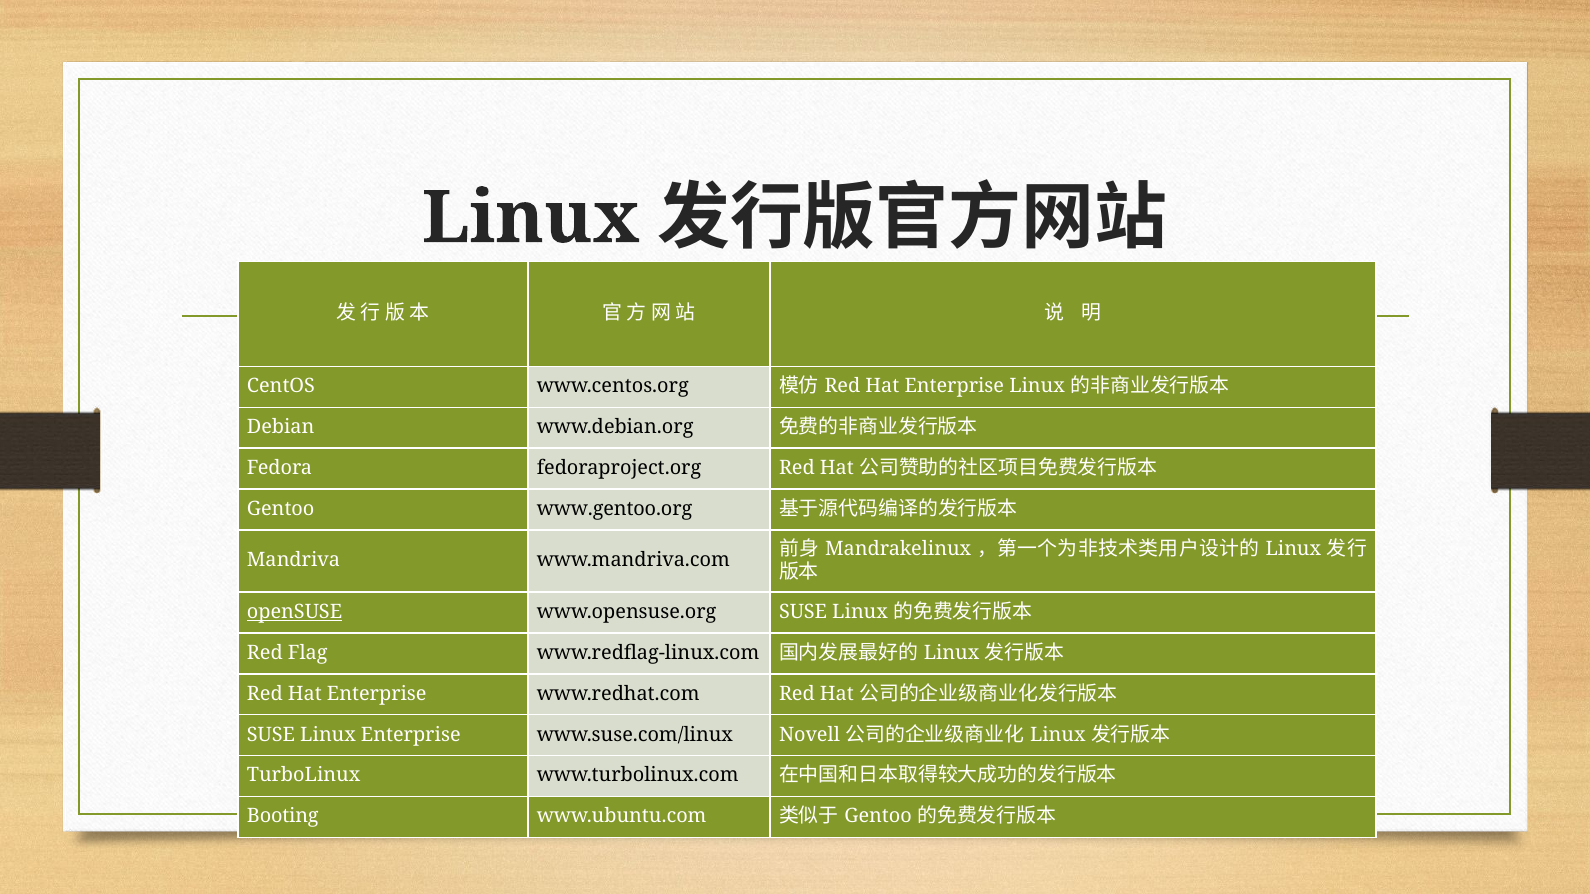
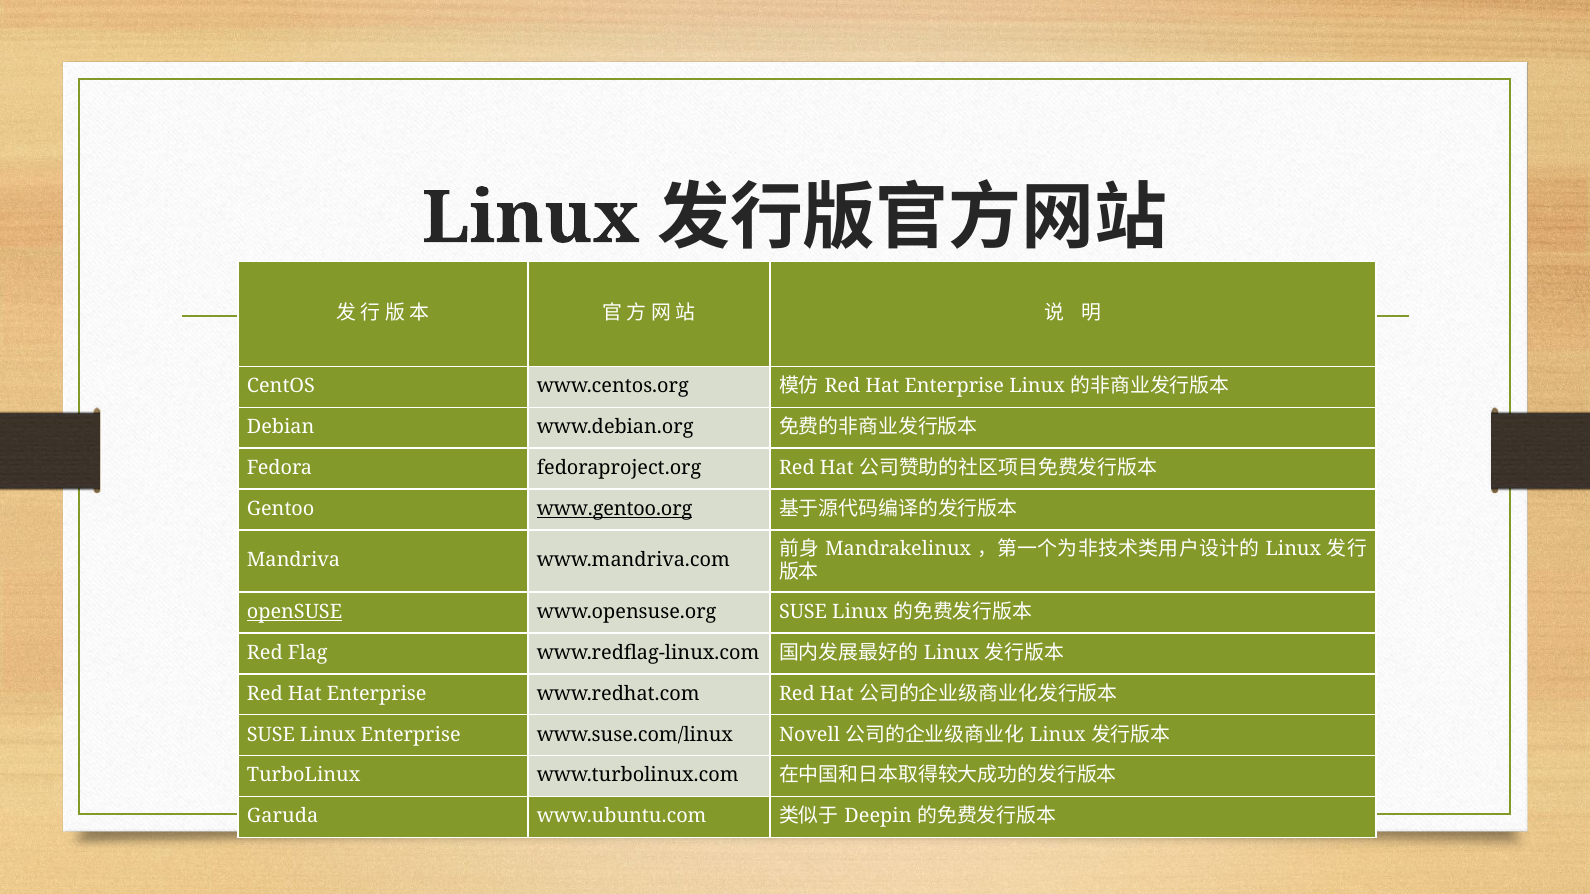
www.gentoo.org underline: none -> present (615, 509)
Booting: Booting -> Garuda (283, 817)
Gentoo: Gentoo -> Deepin (878, 817)
